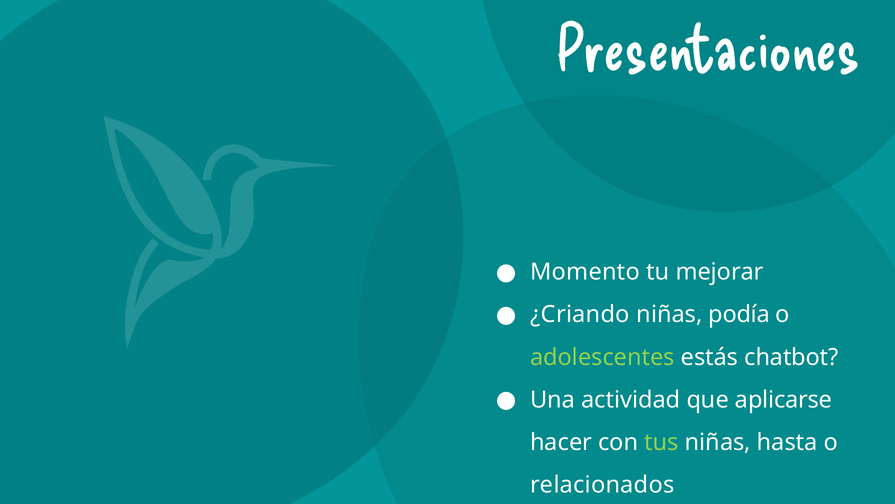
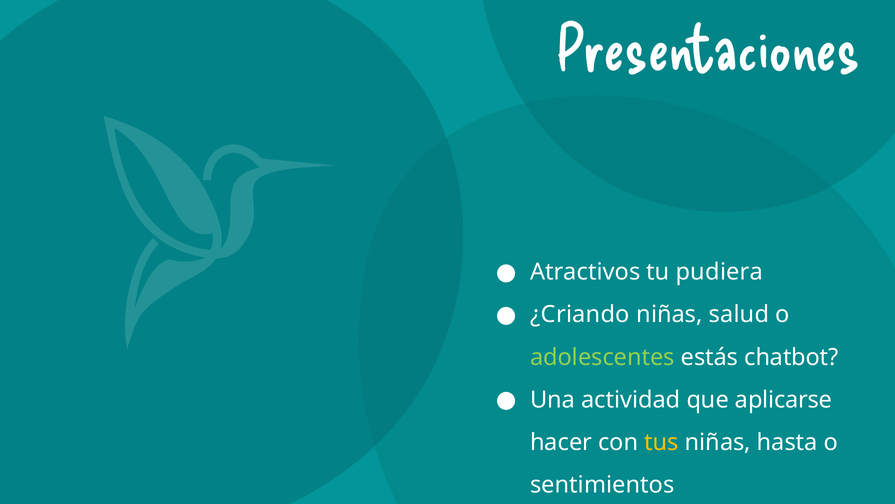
Momento: Momento -> Atractivos (585, 272)
mejorar: mejorar -> pudiera (719, 272)
podía: podía -> salud (739, 314)
tus colour: light green -> yellow (662, 442)
relacionados: relacionados -> sentimientos (602, 484)
